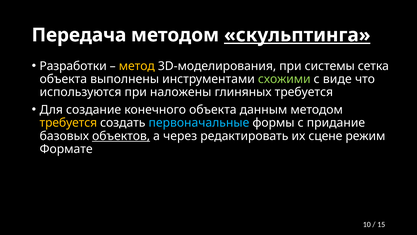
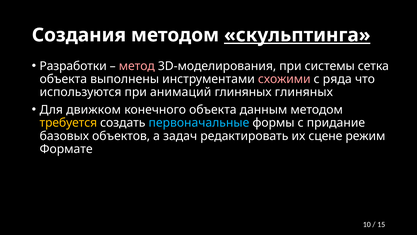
Передача: Передача -> Создания (79, 35)
метод colour: yellow -> pink (137, 66)
схожими colour: light green -> pink (284, 79)
виде: виде -> ряда (337, 79)
наложены: наложены -> анимаций (181, 92)
глиняных требуется: требуется -> глиняных (304, 92)
создание: создание -> движком (94, 110)
объектов underline: present -> none (121, 136)
через: через -> задач (180, 136)
